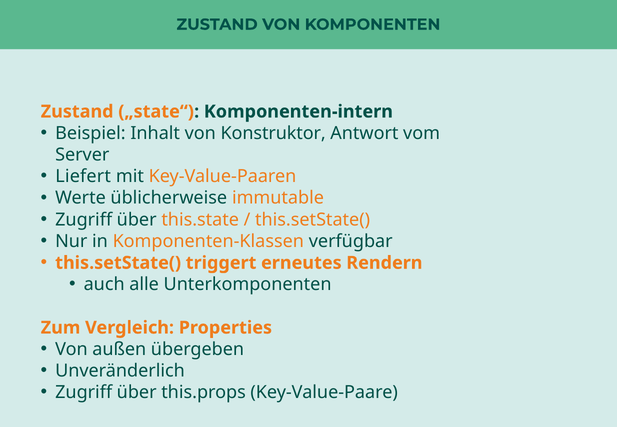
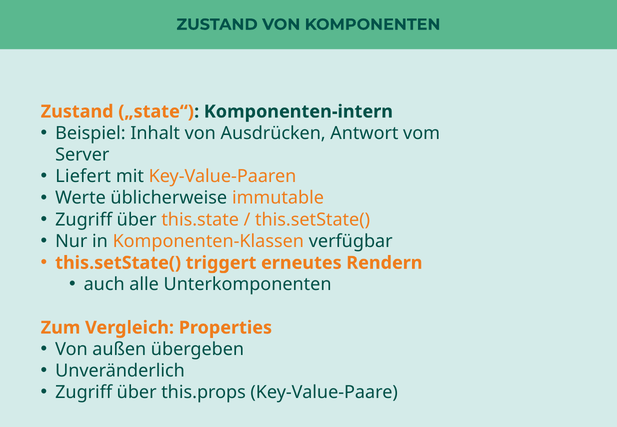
Konstruktor: Konstruktor -> Ausdrücken (273, 133)
